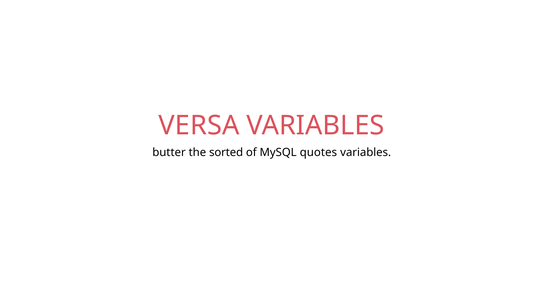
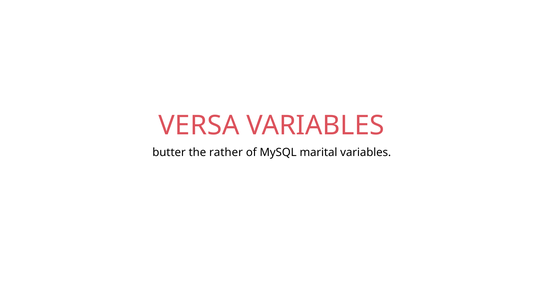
sorted: sorted -> rather (226, 152)
quotes: quotes -> marital (318, 152)
